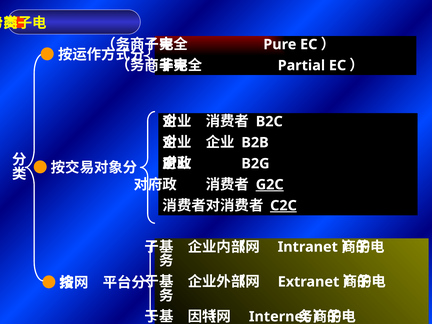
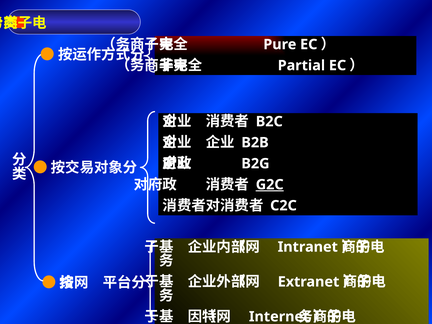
C2C underline: present -> none (283, 206)
